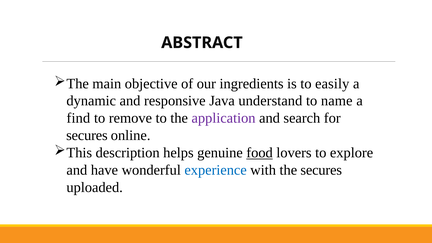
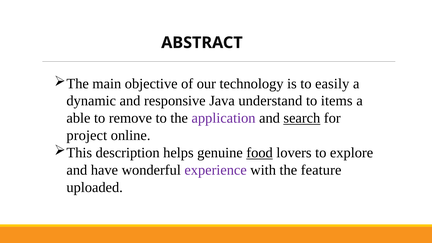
ingredients: ingredients -> technology (252, 84)
name: name -> items (337, 101)
find: find -> able (78, 118)
search underline: none -> present (302, 118)
secures: secures -> project (87, 135)
experience colour: blue -> purple (216, 170)
the secures: secures -> feature (321, 170)
